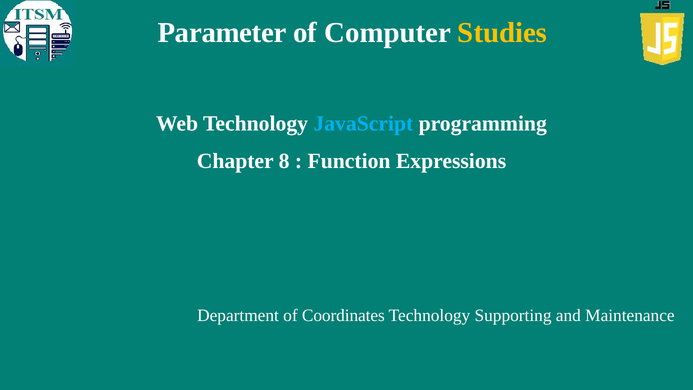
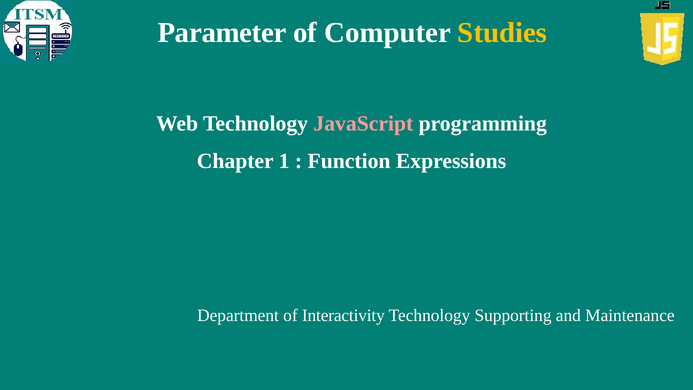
JavaScript colour: light blue -> pink (363, 123)
8: 8 -> 1 (284, 161)
Coordinates: Coordinates -> Interactivity (343, 316)
